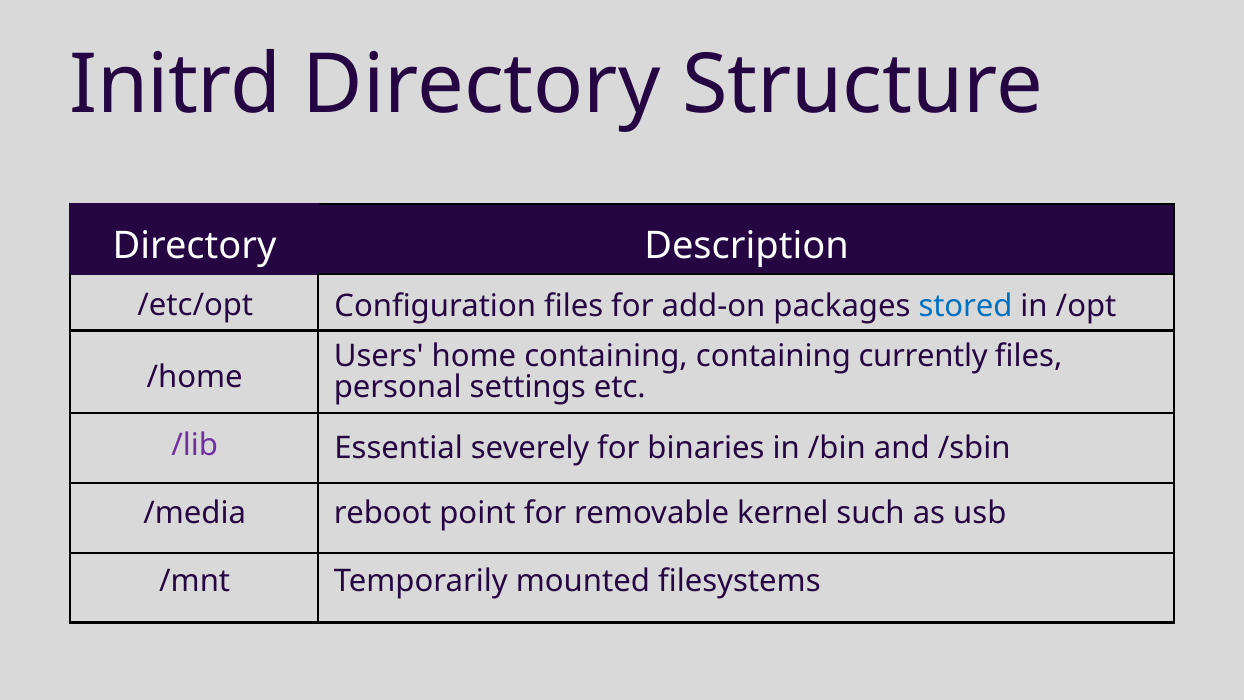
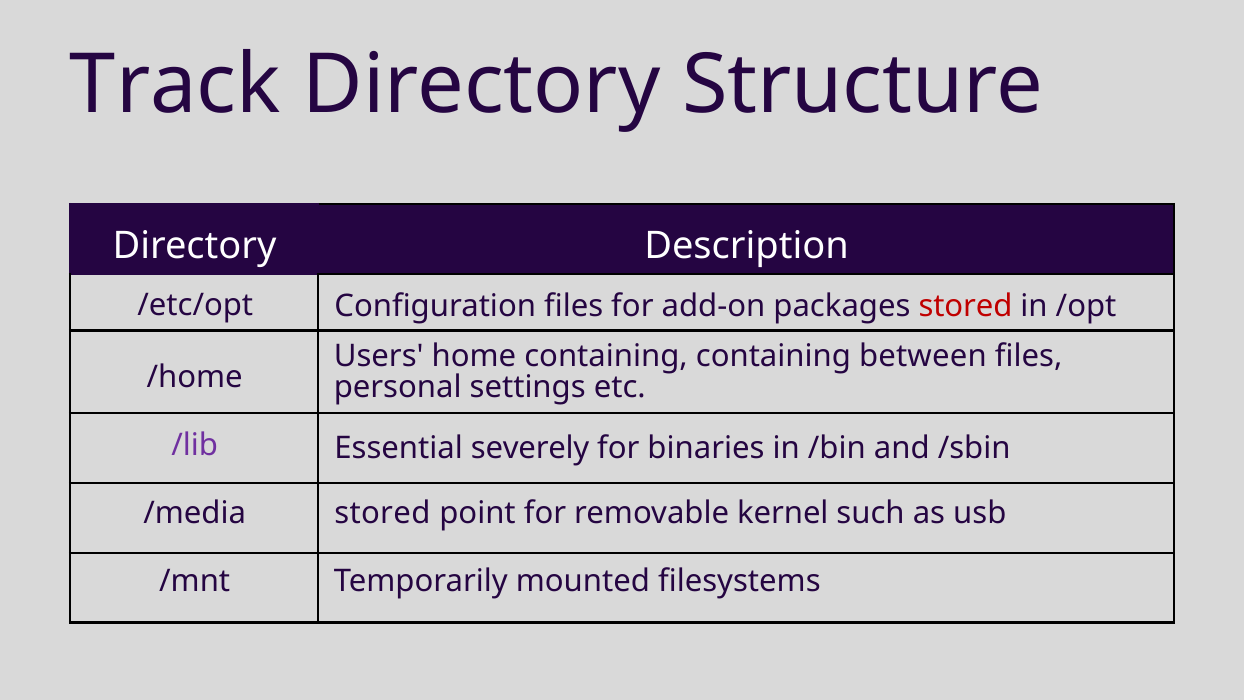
Initrd: Initrd -> Track (176, 85)
stored colour: blue -> red (966, 306)
currently: currently -> between (923, 356)
/media reboot: reboot -> stored (382, 513)
